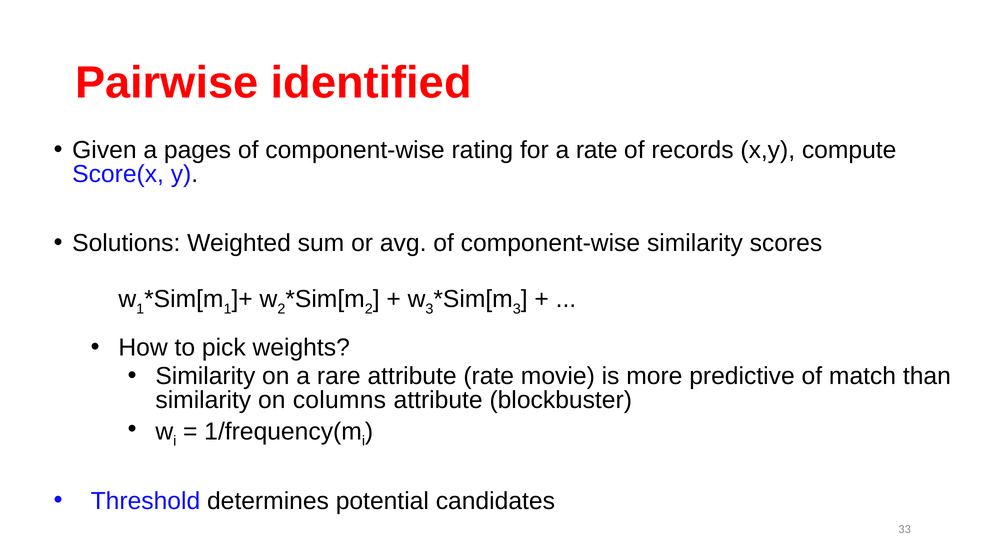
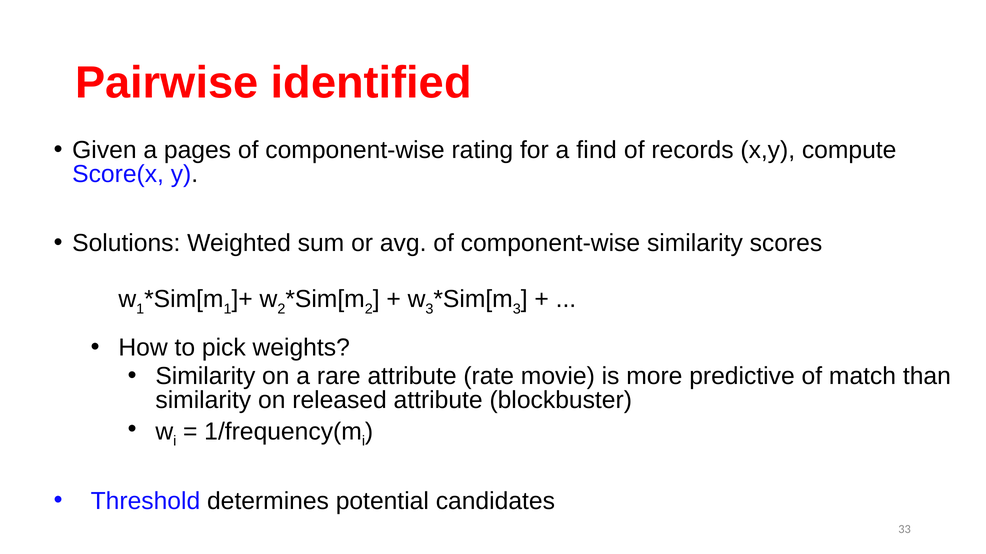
a rate: rate -> find (597, 150)
columns: columns -> released (340, 401)
